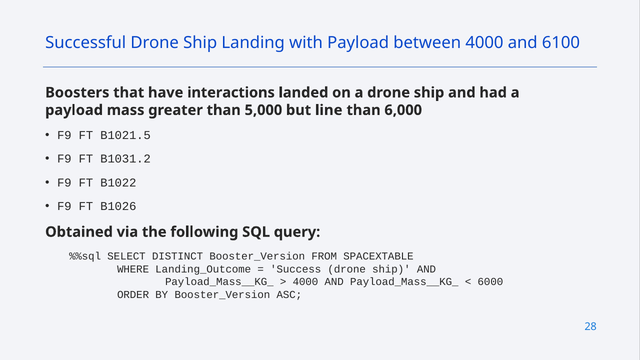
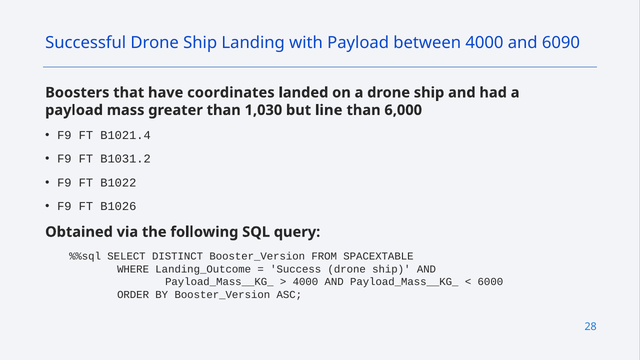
6100: 6100 -> 6090 (561, 43)
interactions: interactions -> coordinates (231, 93)
5,000: 5,000 -> 1,030 (263, 110)
B1021.5: B1021.5 -> B1021.4 (126, 135)
